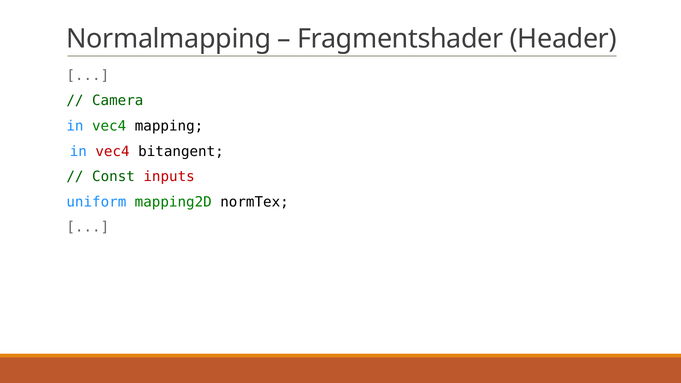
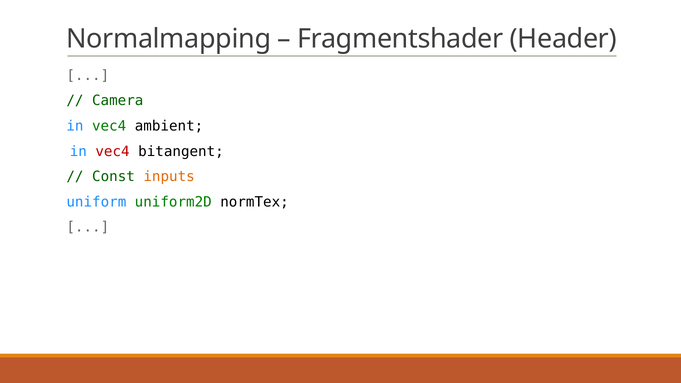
mapping: mapping -> ambient (169, 126)
inputs colour: red -> orange (169, 177)
mapping2D: mapping2D -> uniform2D (173, 202)
